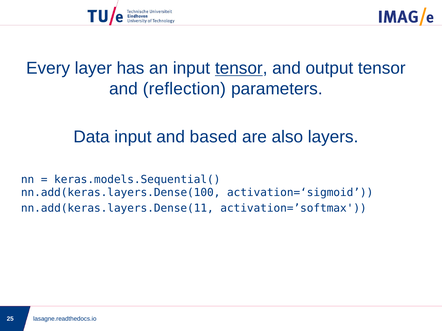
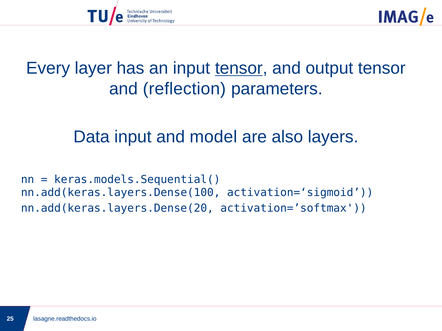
based: based -> model (213, 137)
nn.add(keras.layers.Dense(11: nn.add(keras.layers.Dense(11 -> nn.add(keras.layers.Dense(20 (117, 208)
